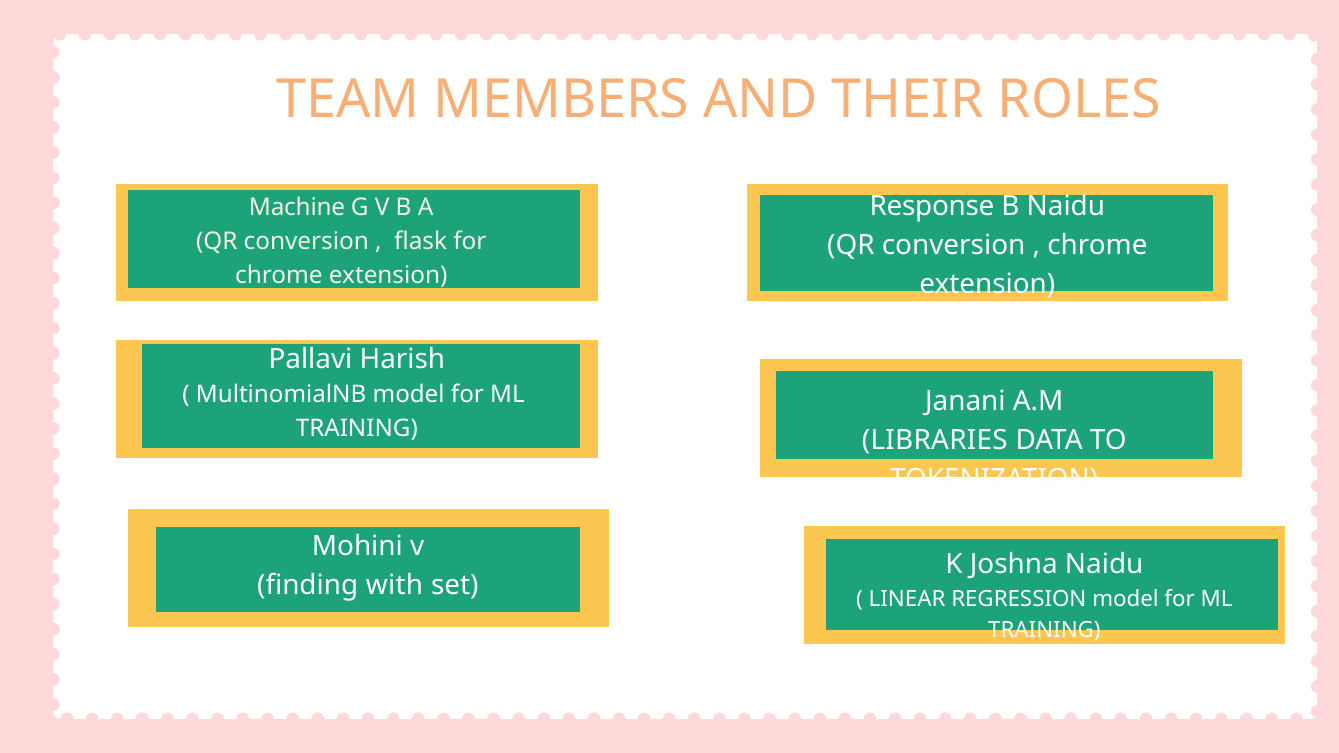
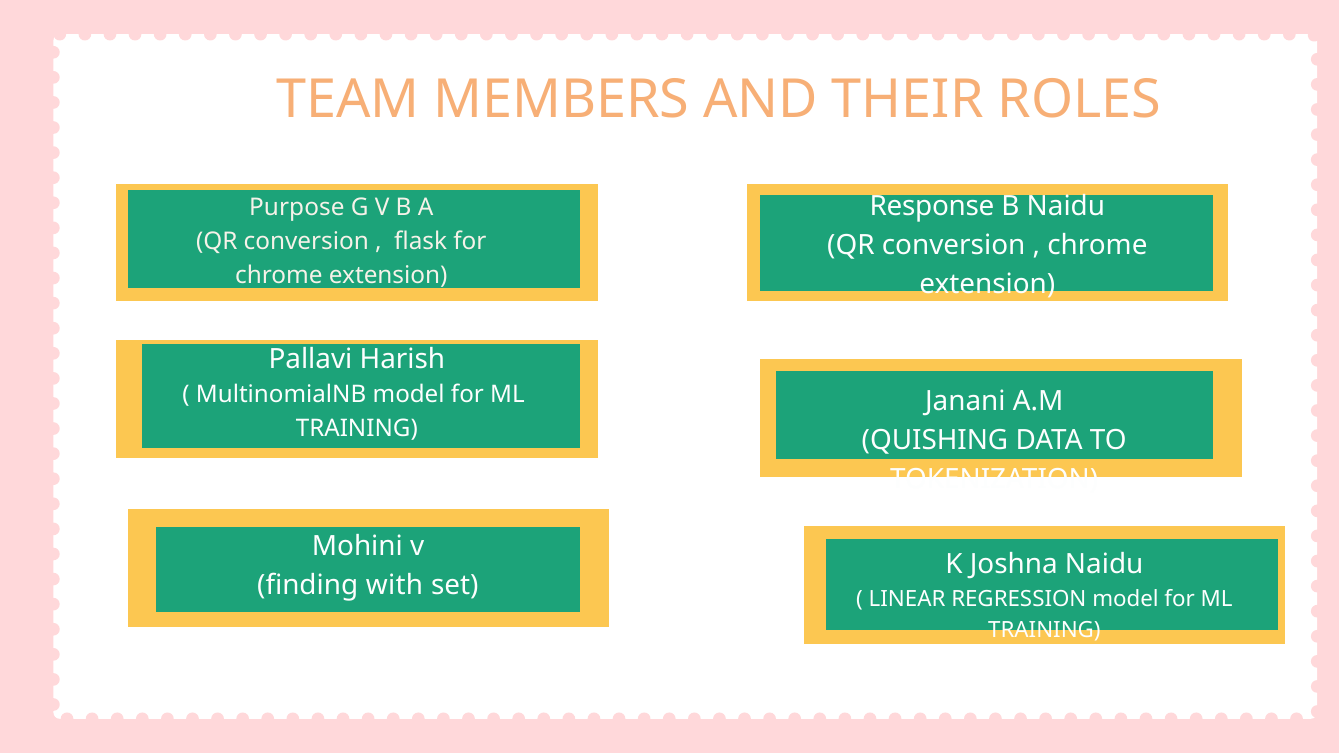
Machine: Machine -> Purpose (297, 208)
LIBRARIES: LIBRARIES -> QUISHING (935, 440)
